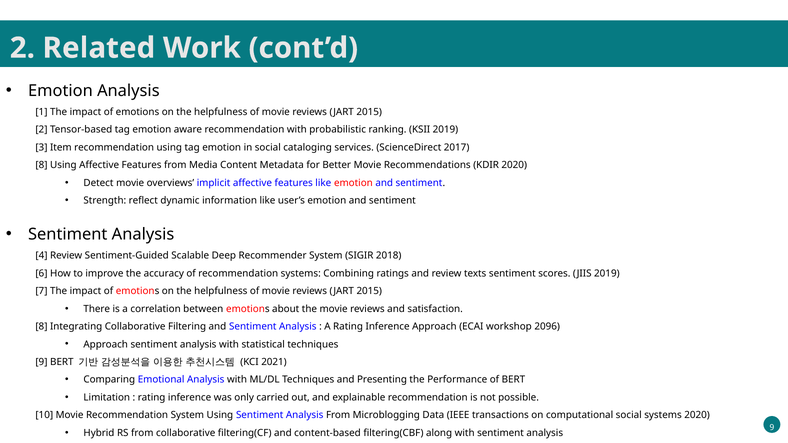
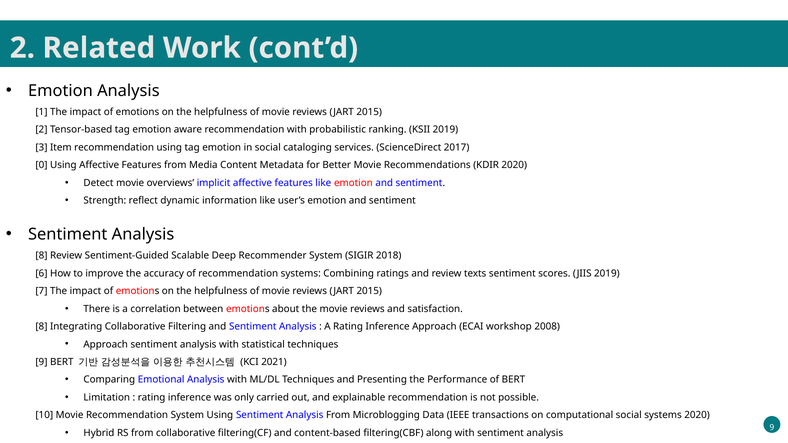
8: 8 -> 0 (42, 165)
4: 4 -> 8 (42, 256)
2096: 2096 -> 2008 (547, 327)
